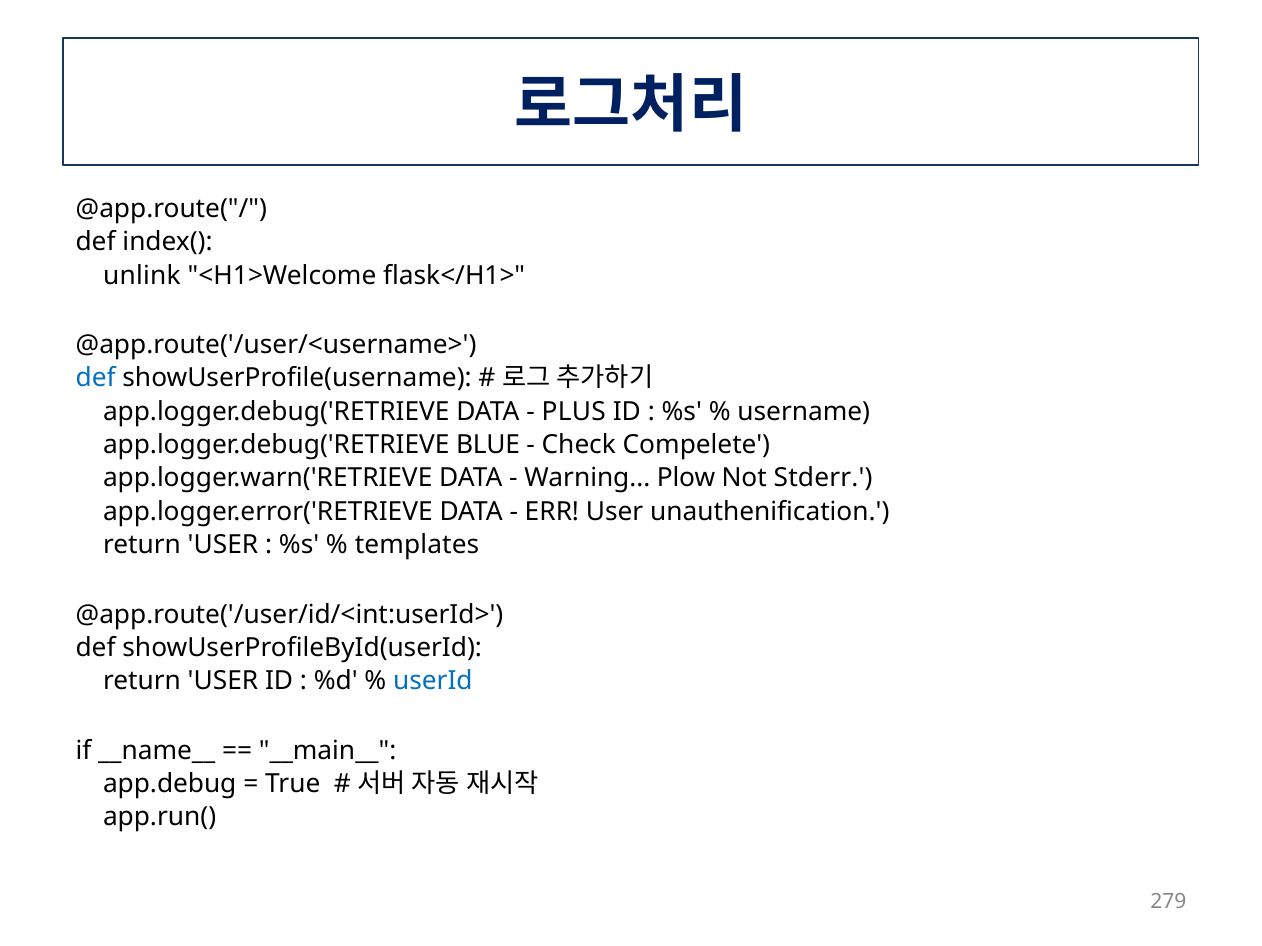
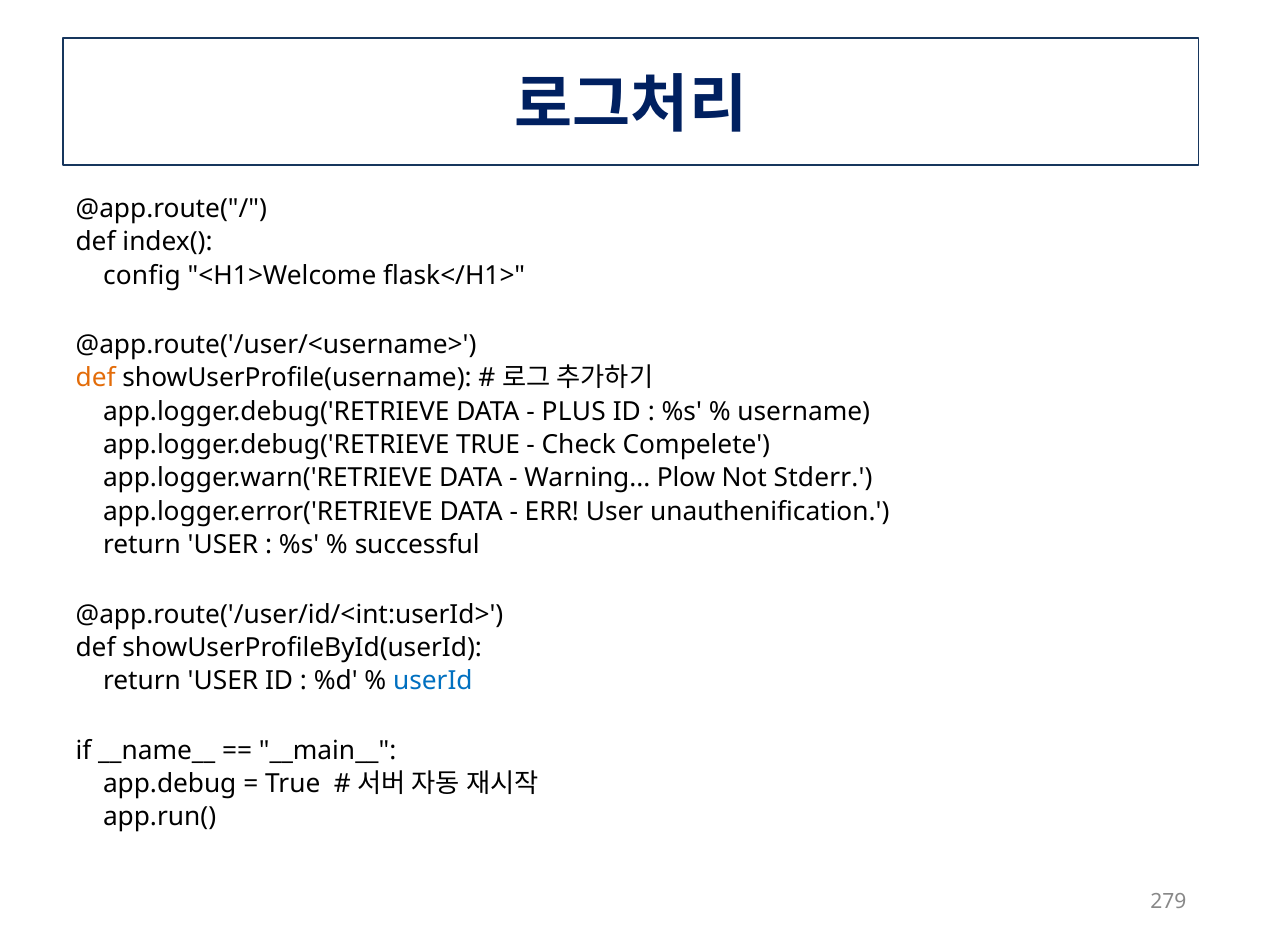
unlink: unlink -> config (142, 276)
def colour: blue -> orange (96, 379)
app.logger.debug('RETRIEVE BLUE: BLUE -> TRUE (488, 445)
templates: templates -> successful (417, 545)
